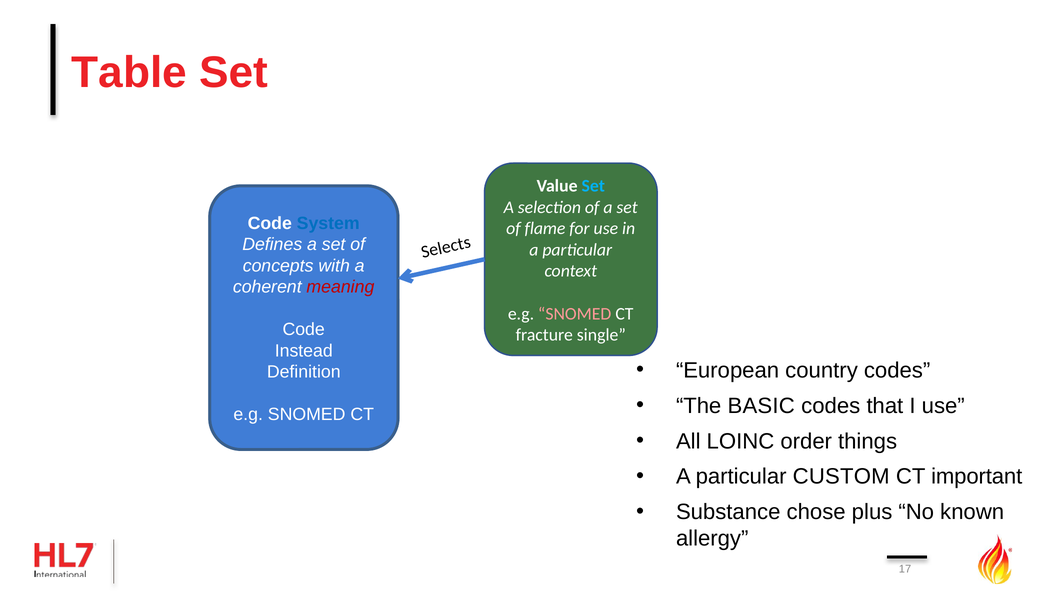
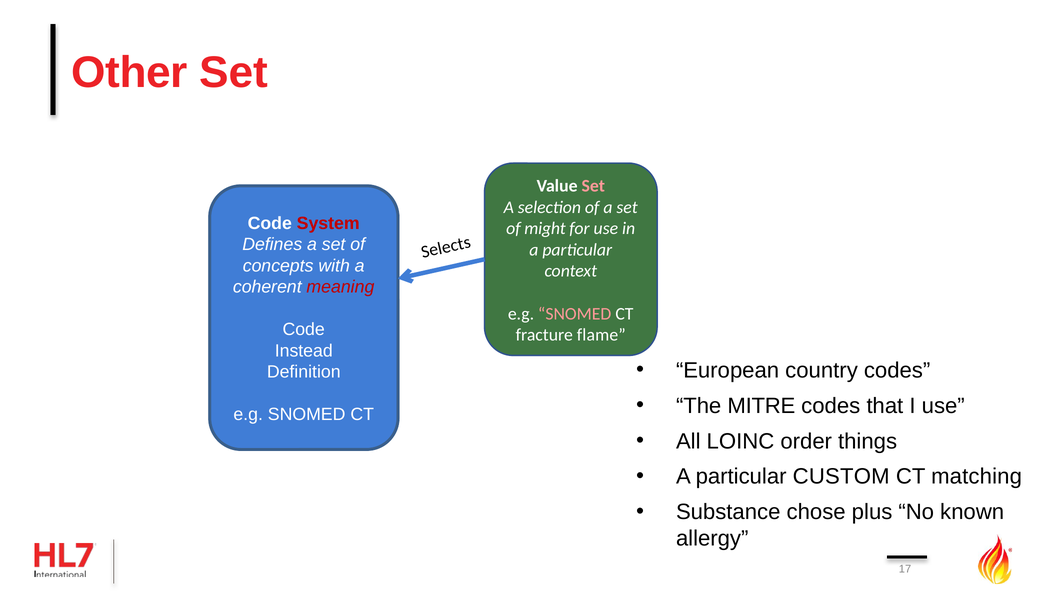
Table: Table -> Other (129, 72)
Set colour: light blue -> pink (593, 186)
System colour: blue -> red (328, 223)
flame: flame -> might (545, 229)
single: single -> flame (601, 335)
BASIC: BASIC -> MITRE (761, 406)
important: important -> matching (977, 477)
